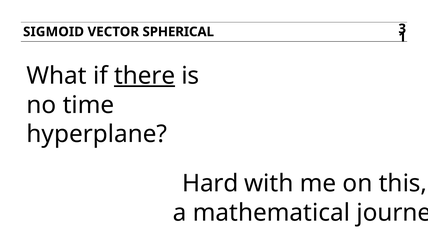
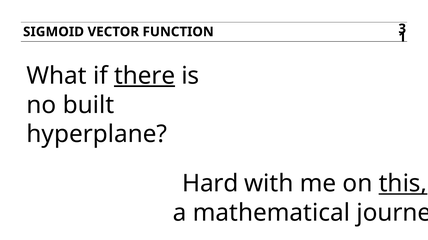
SPHERICAL: SPHERICAL -> FUNCTION (178, 32)
time: time -> built (88, 105)
this underline: none -> present (403, 184)
